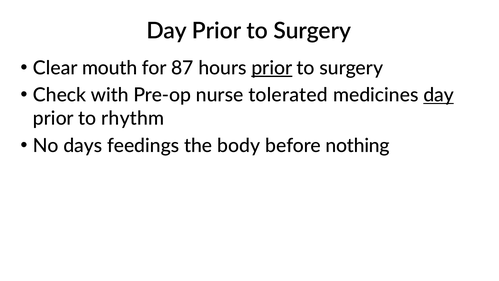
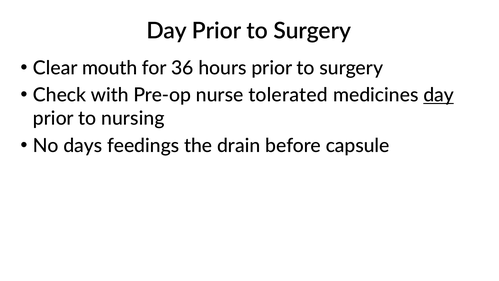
87: 87 -> 36 (182, 68)
prior underline: present -> none (272, 68)
rhythm: rhythm -> nursing (133, 118)
body: body -> drain (239, 146)
nothing: nothing -> capsule (358, 146)
